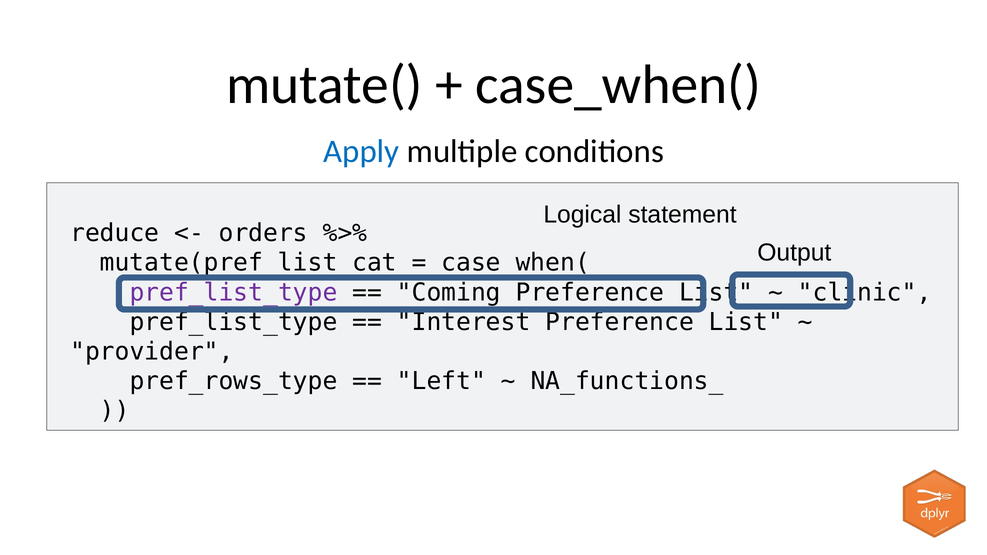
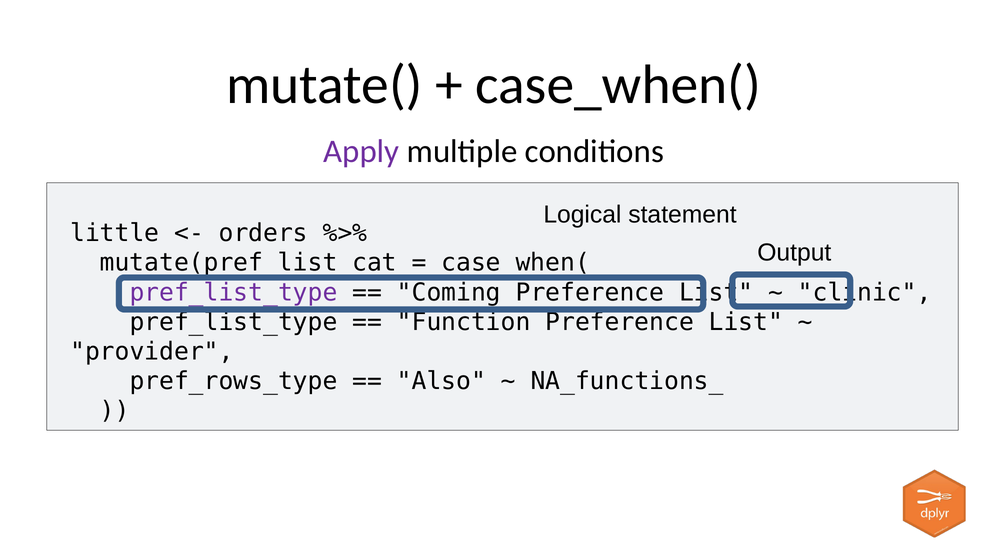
Apply colour: blue -> purple (361, 151)
reduce: reduce -> little (115, 233)
Interest: Interest -> Function (464, 322)
Left: Left -> Also (441, 381)
